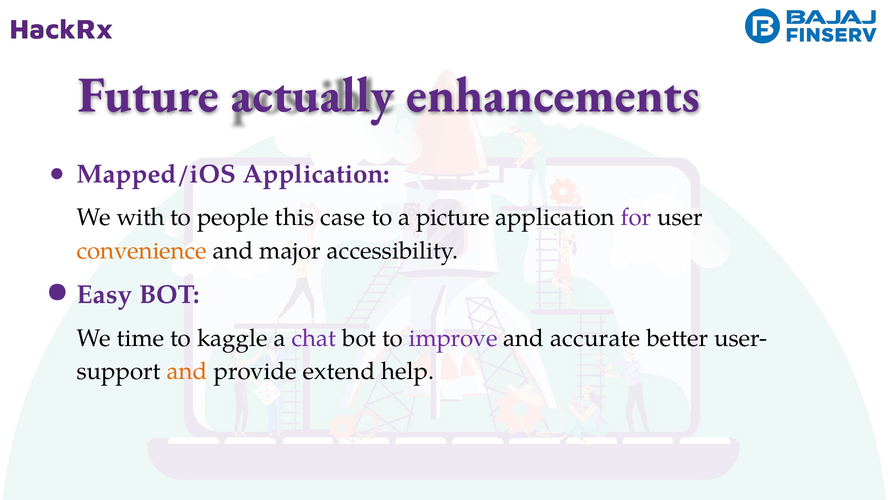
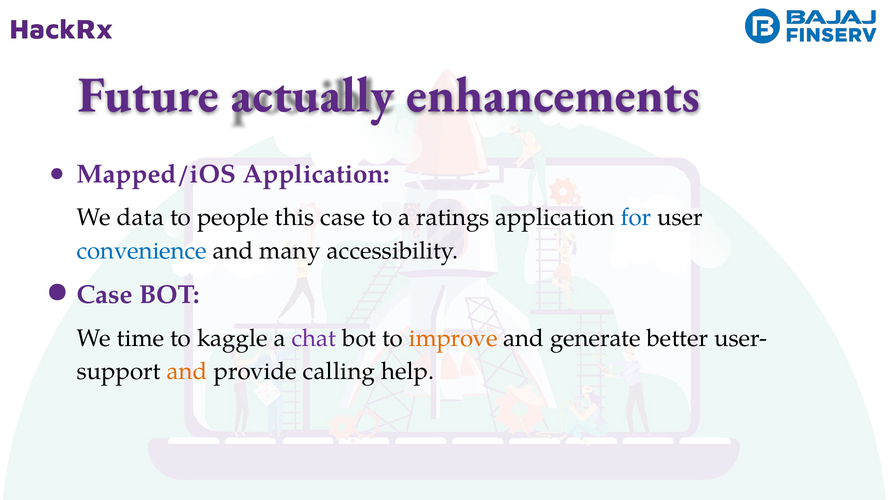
with: with -> data (140, 217)
picture: picture -> ratings (453, 217)
for colour: purple -> blue (636, 217)
convenience colour: orange -> blue (142, 250)
major: major -> many (290, 250)
Easy: Easy -> Case (105, 294)
improve colour: purple -> orange (453, 338)
accurate: accurate -> generate (595, 338)
extend: extend -> calling (339, 371)
